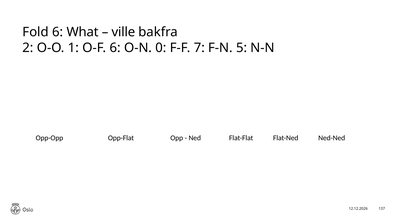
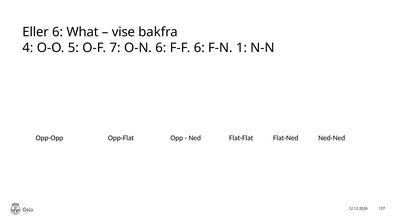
Fold: Fold -> Eller (36, 32)
ville: ville -> vise (123, 32)
2: 2 -> 4 (28, 48)
1: 1 -> 5 (73, 48)
O-F 6: 6 -> 7 (115, 48)
O-N 0: 0 -> 6 (161, 48)
F-F 7: 7 -> 6 (199, 48)
5: 5 -> 1 (242, 48)
